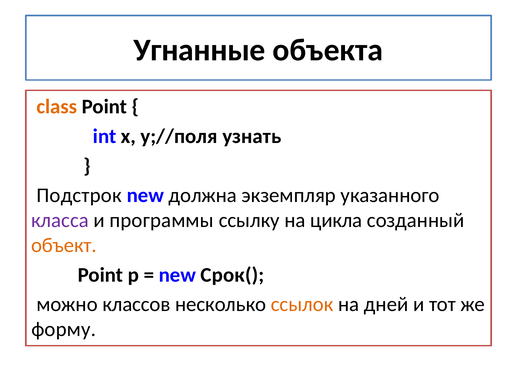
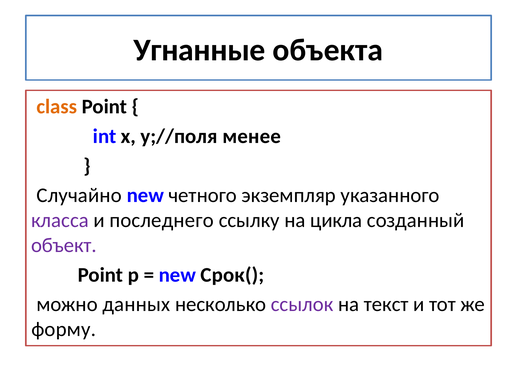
узнать: узнать -> менее (252, 137)
Подстрок: Подстрок -> Случайно (79, 196)
должна: должна -> четного (203, 196)
программы: программы -> последнего (162, 221)
объект colour: orange -> purple (64, 246)
классов: классов -> данных (136, 305)
ссылок colour: orange -> purple (302, 305)
дней: дней -> текст (386, 305)
